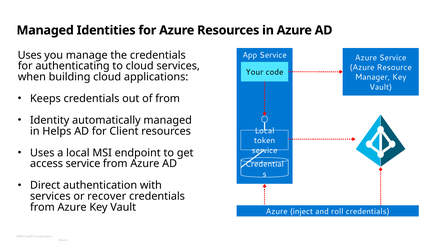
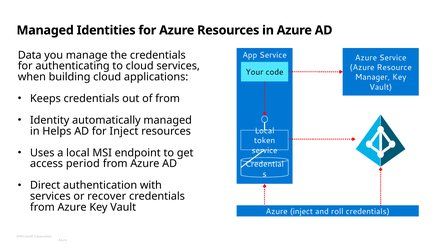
Uses: Uses -> Data (30, 55)
for Client: Client -> Inject (124, 131)
access service: service -> period (83, 163)
